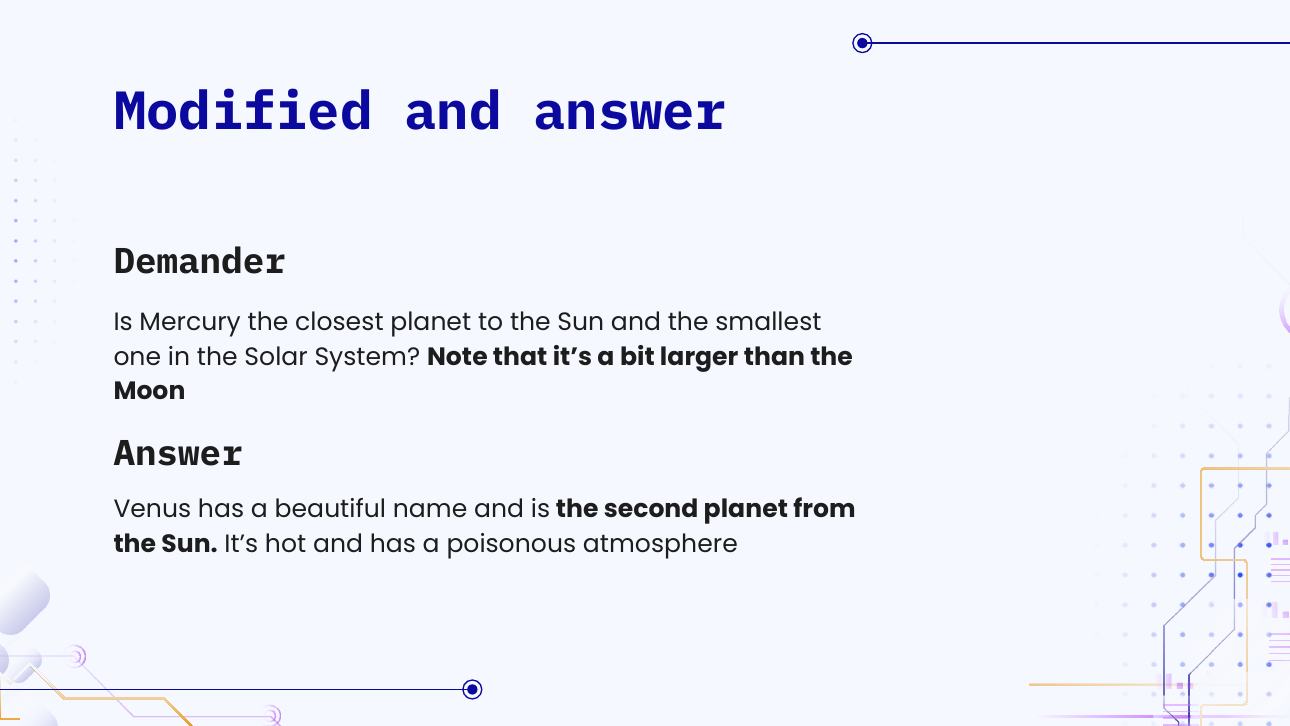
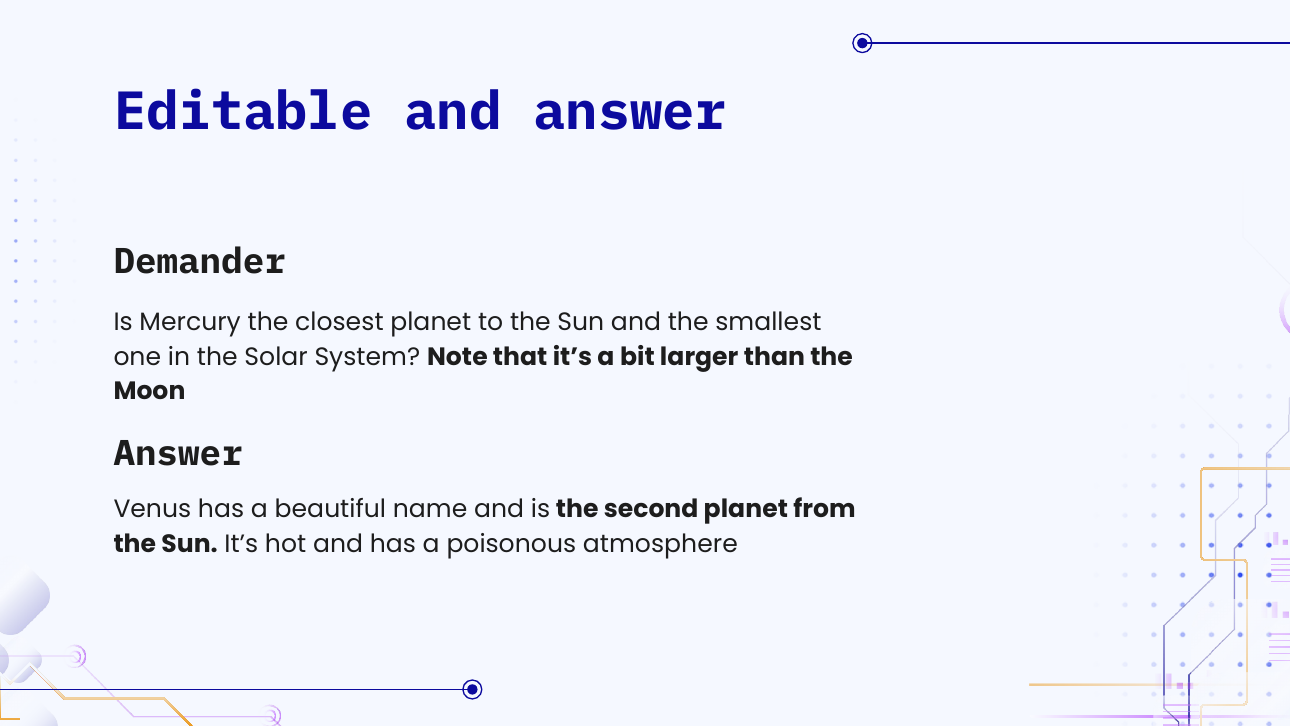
Modified: Modified -> Editable (243, 112)
